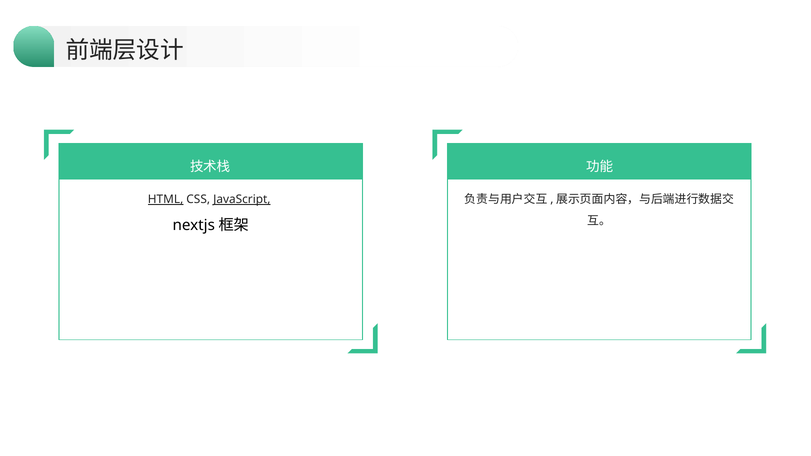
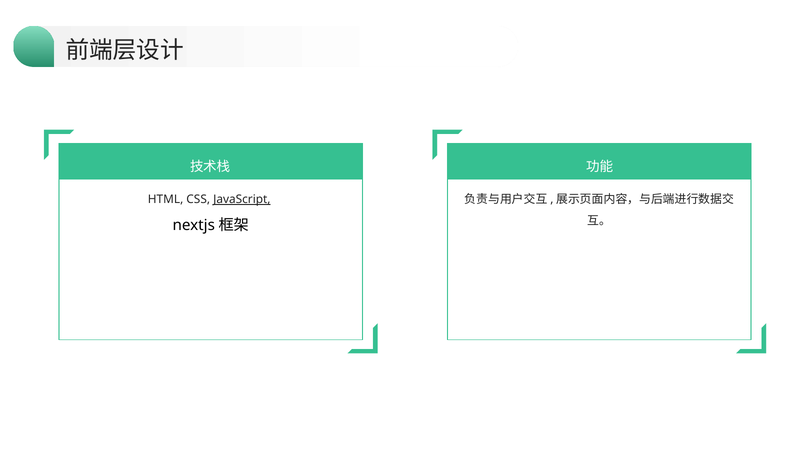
HTML underline: present -> none (166, 200)
